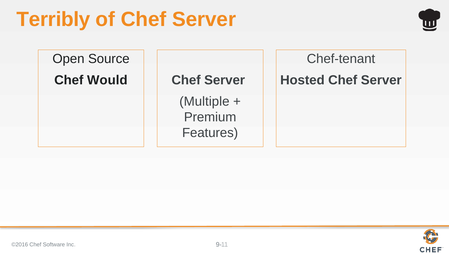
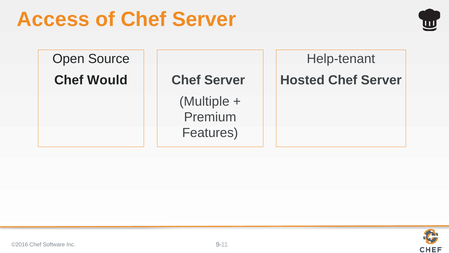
Terribly: Terribly -> Access (53, 19)
Chef-tenant: Chef-tenant -> Help-tenant (341, 59)
